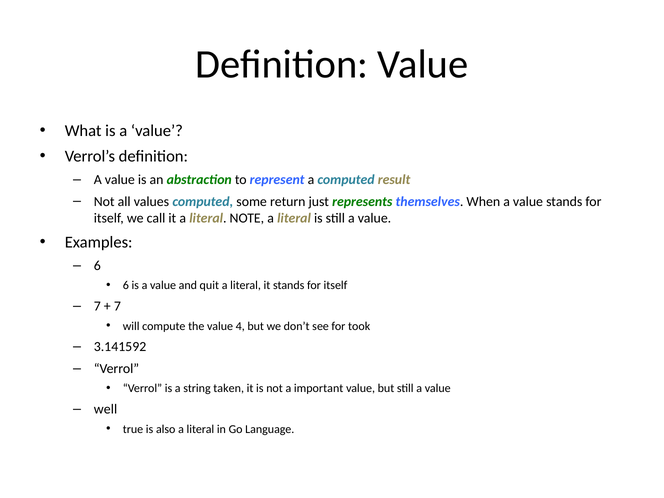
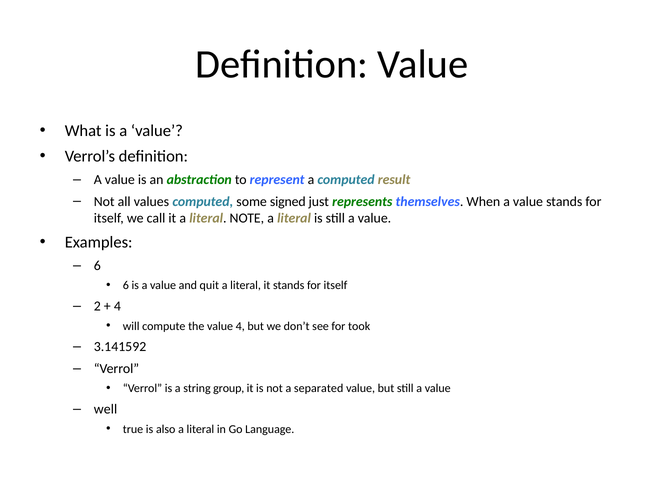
return: return -> signed (288, 201)
7: 7 -> 2 (97, 306)
7: 7 -> 4 (117, 306)
taken: taken -> group (229, 388)
important: important -> separated (319, 388)
